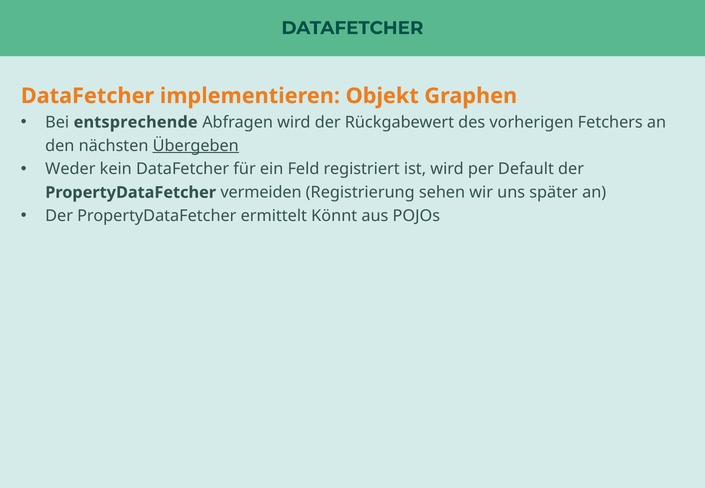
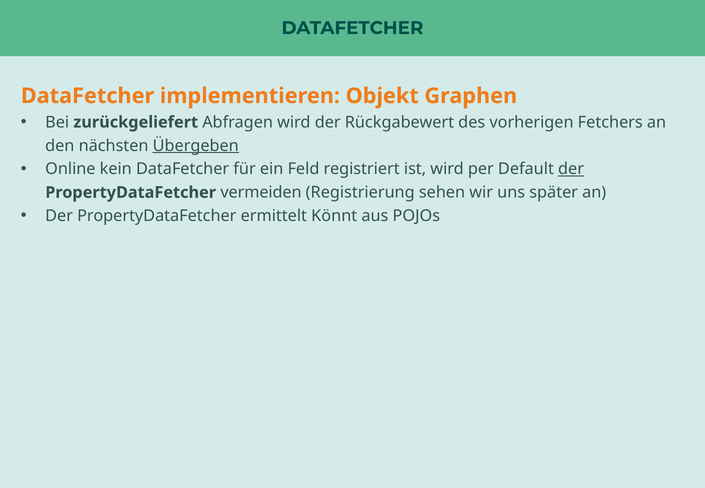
entsprechende: entsprechende -> zurückgeliefert (136, 122)
Weder: Weder -> Online (70, 169)
der underline: none -> present (571, 169)
